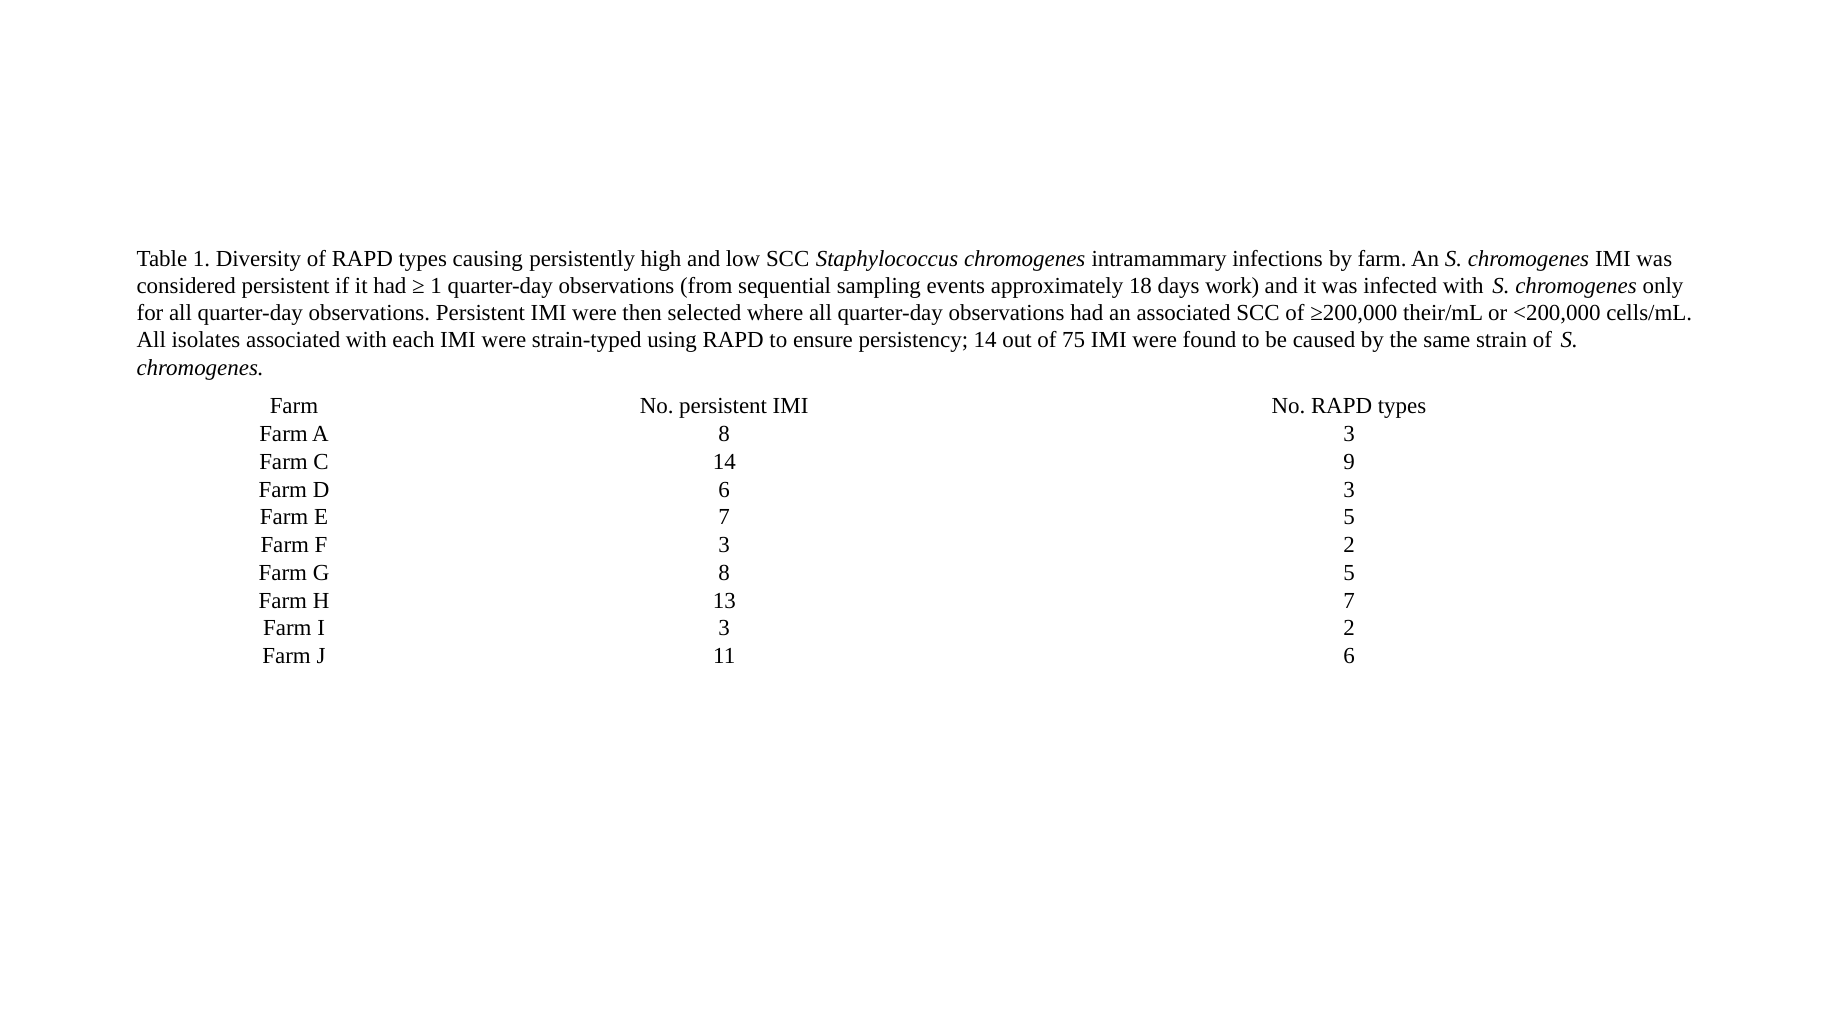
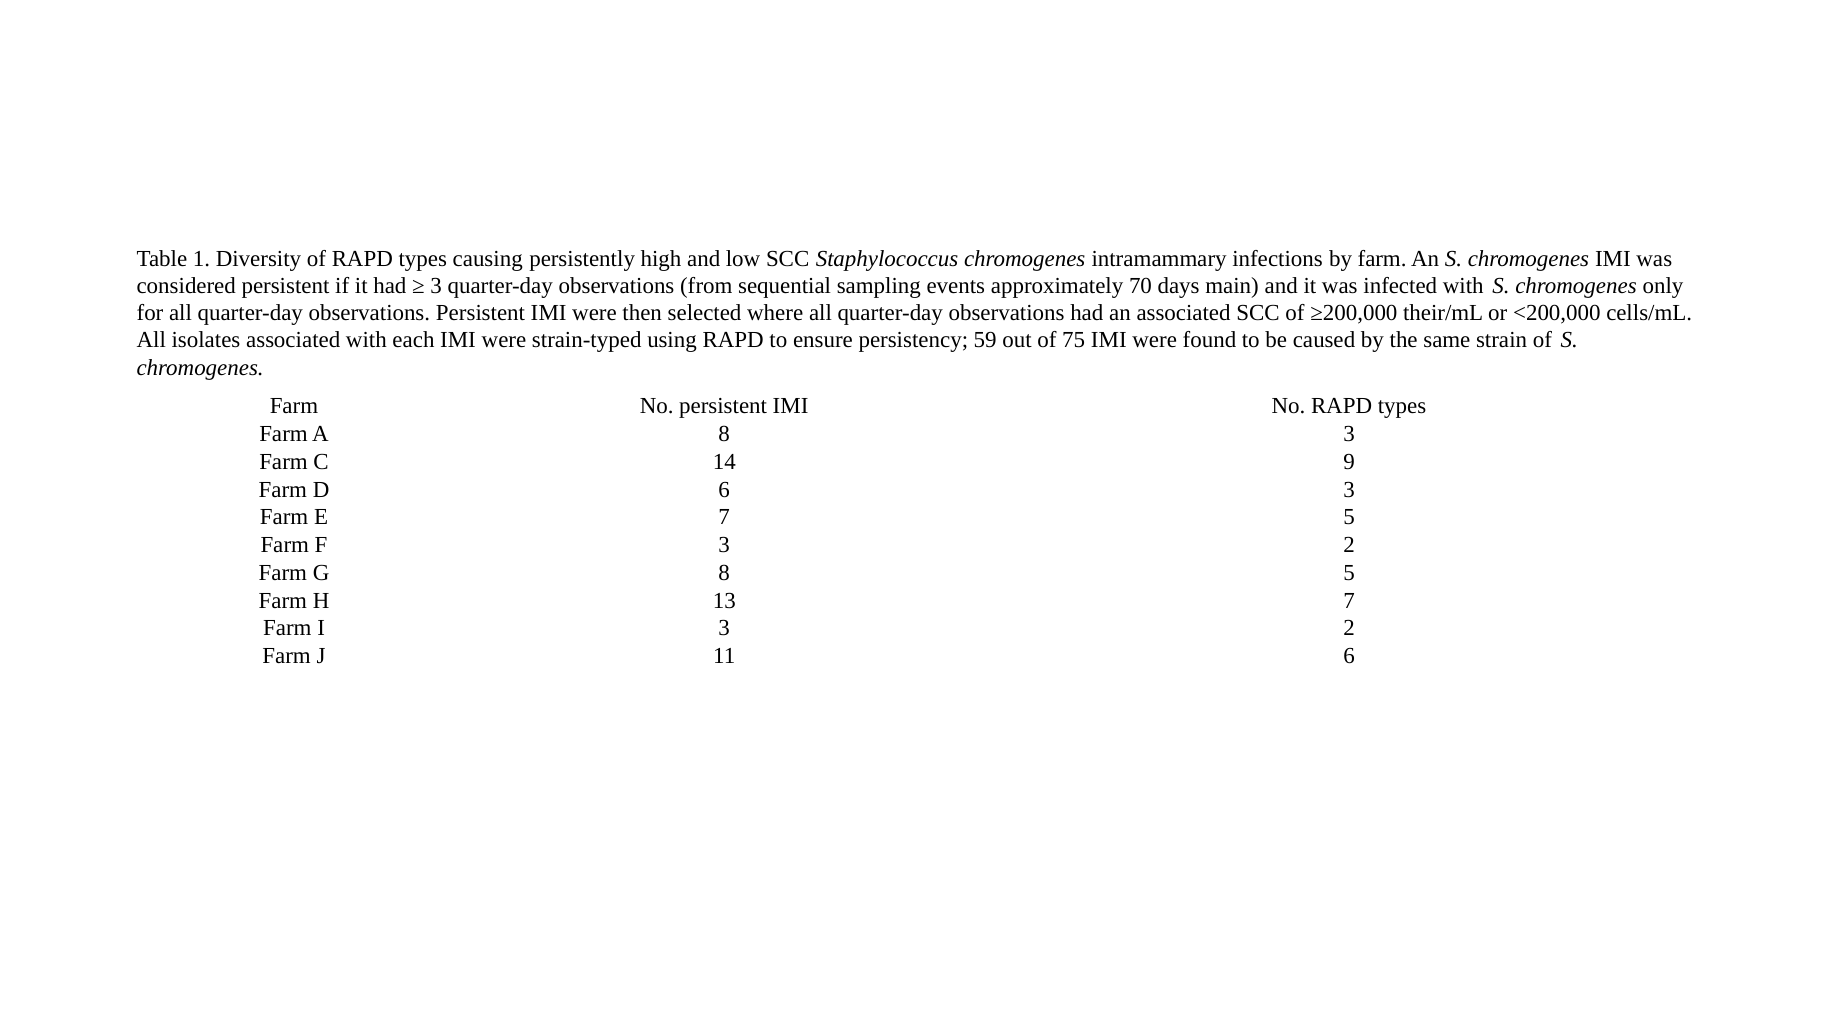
1: 1 -> 3 (436, 286)
18: 18 -> 70 (1140, 286)
work: work -> main (1232, 286)
persistency 14: 14 -> 59 (985, 340)
